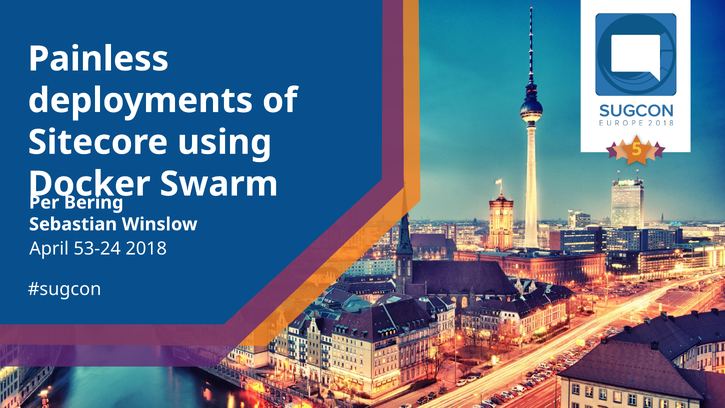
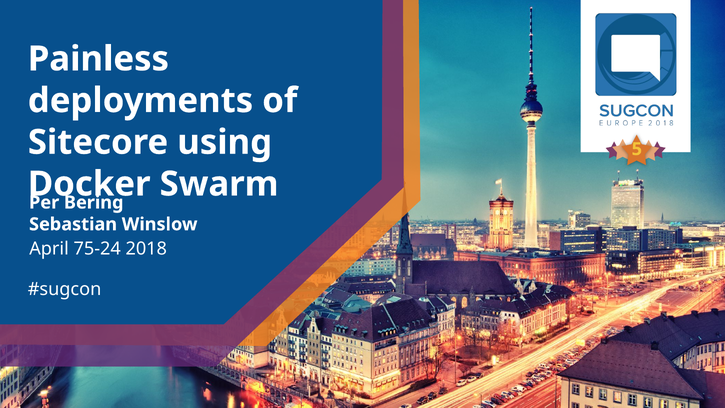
53-24: 53-24 -> 75-24 (97, 249)
